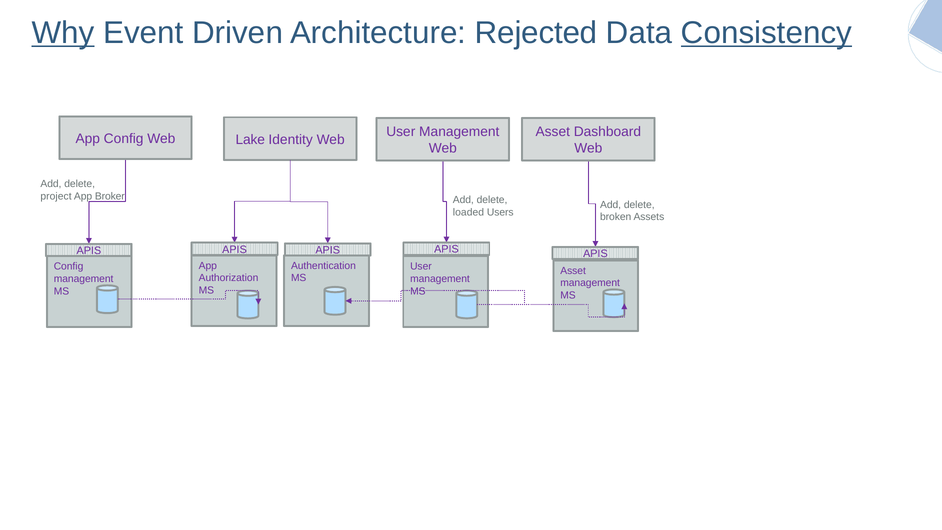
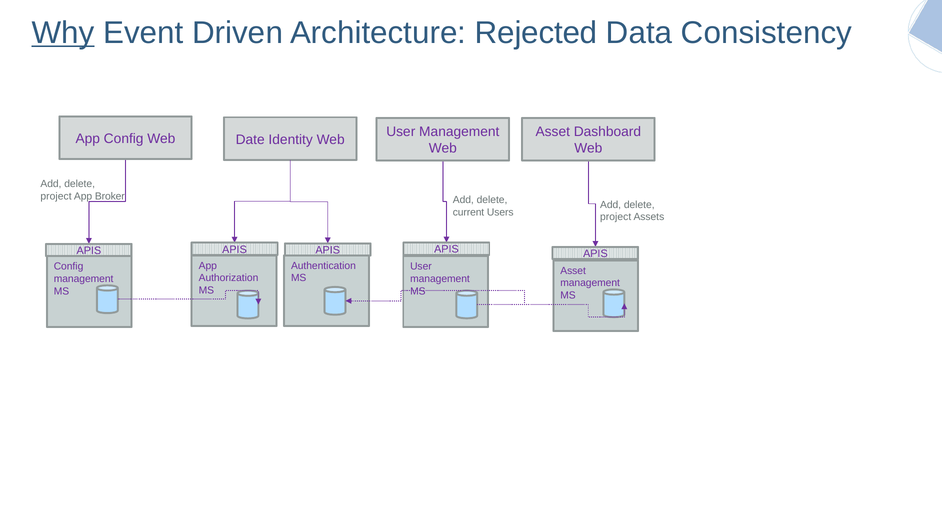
Consistency underline: present -> none (766, 33)
Lake: Lake -> Date (250, 139)
loaded: loaded -> current (469, 212)
broken: broken -> project (616, 217)
